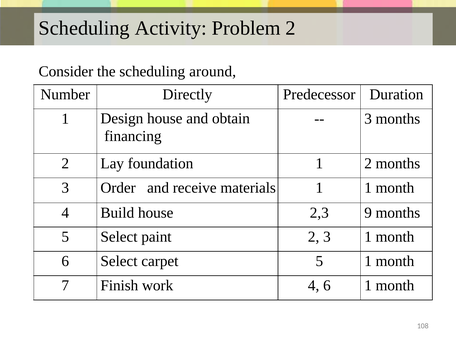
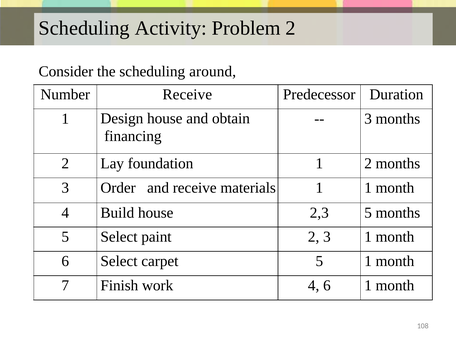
Number Directly: Directly -> Receive (187, 94)
2,3 9: 9 -> 5 (368, 213)
